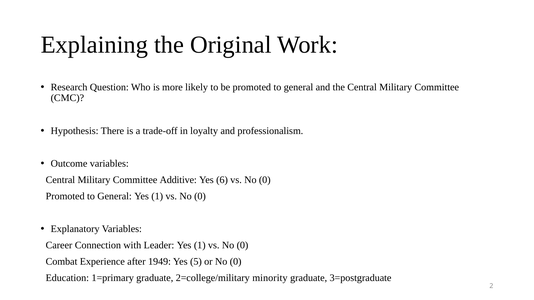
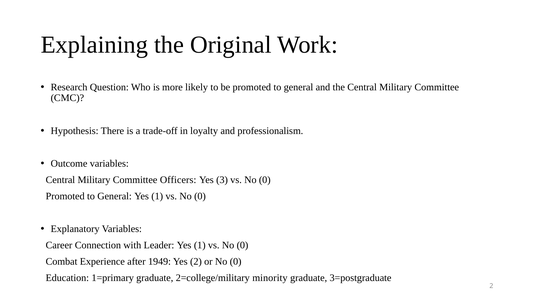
Additive: Additive -> Officers (178, 180)
6: 6 -> 3 (222, 180)
Yes 5: 5 -> 2 (196, 262)
